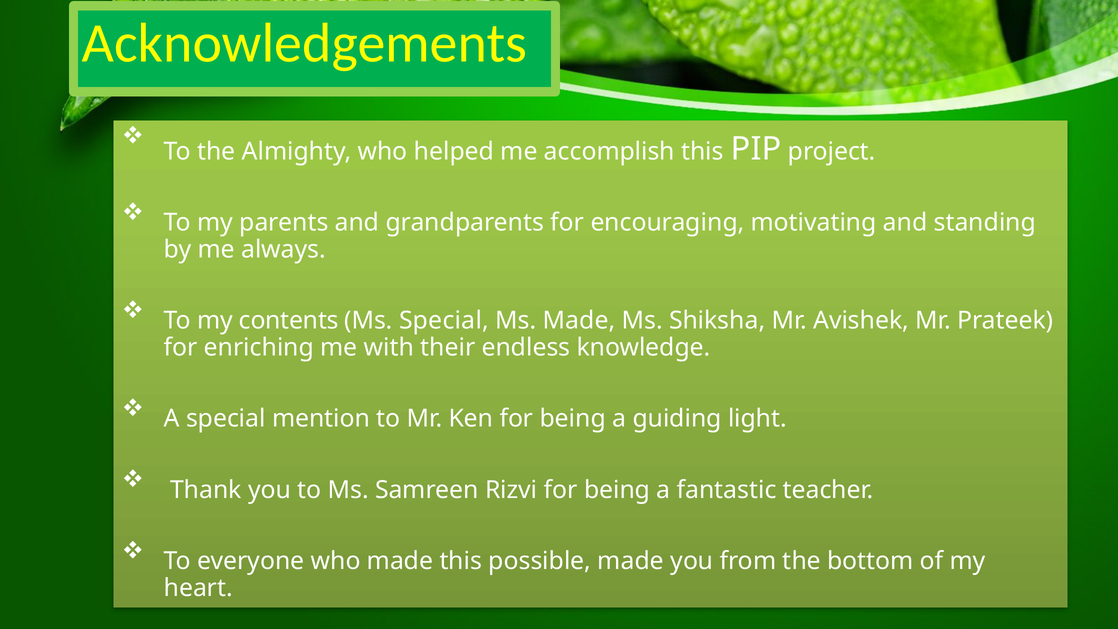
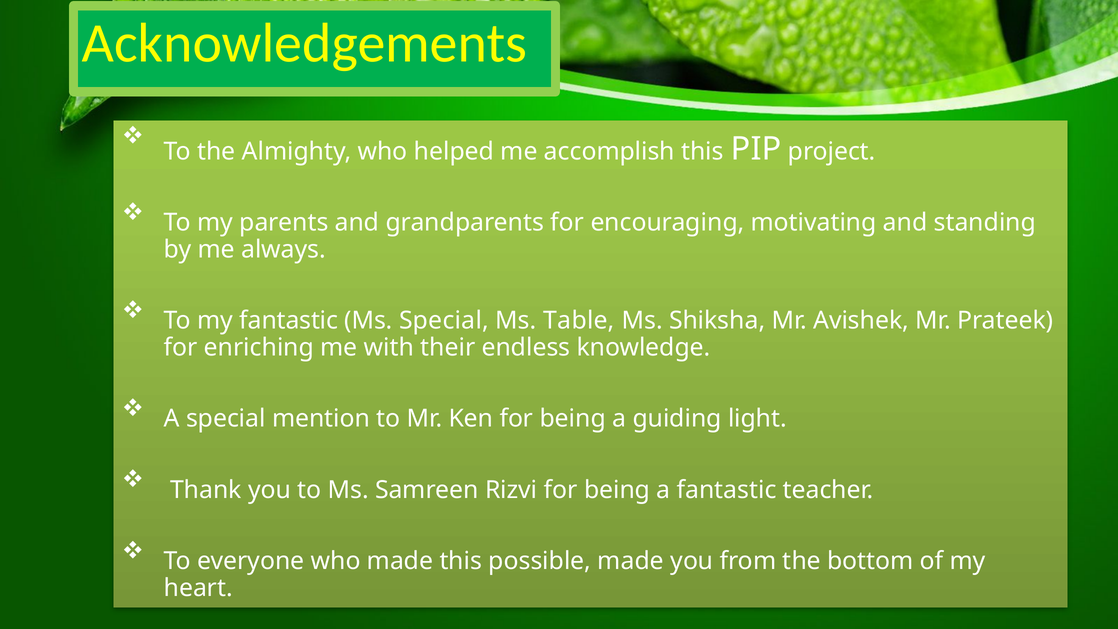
my contents: contents -> fantastic (289, 321)
Ms Made: Made -> Table (579, 321)
